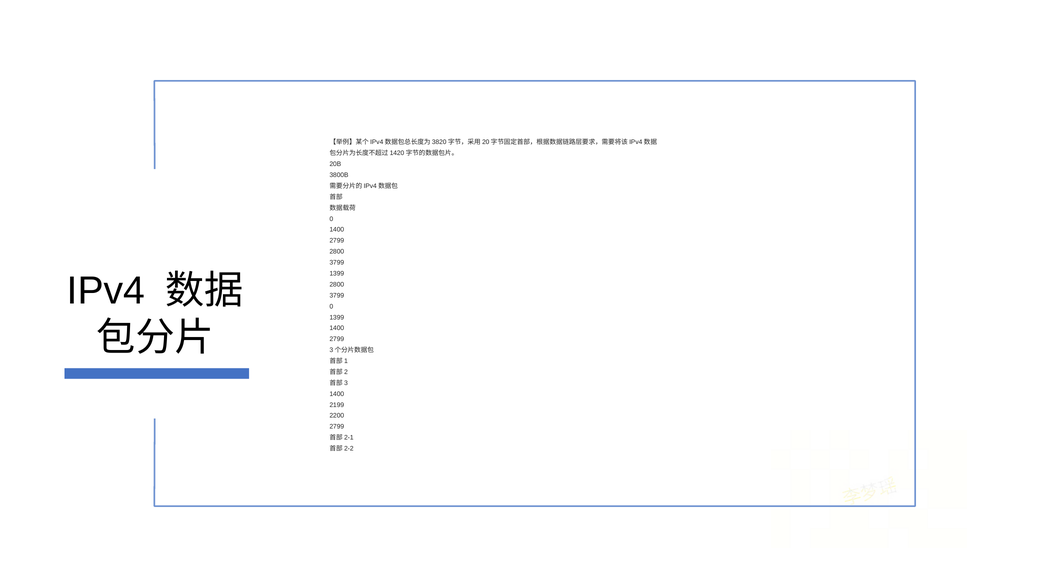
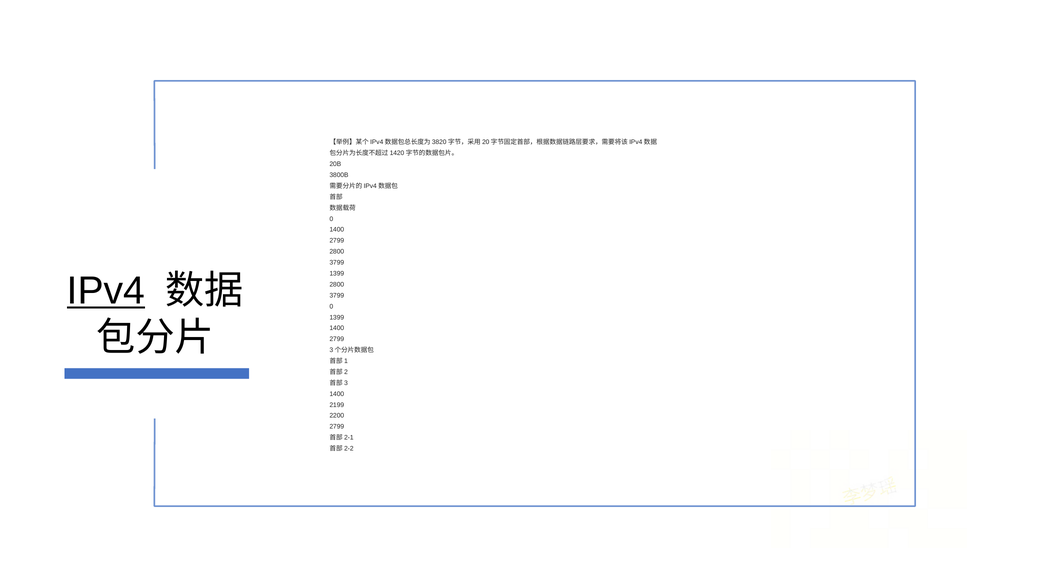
IPv4 underline: none -> present (106, 291)
